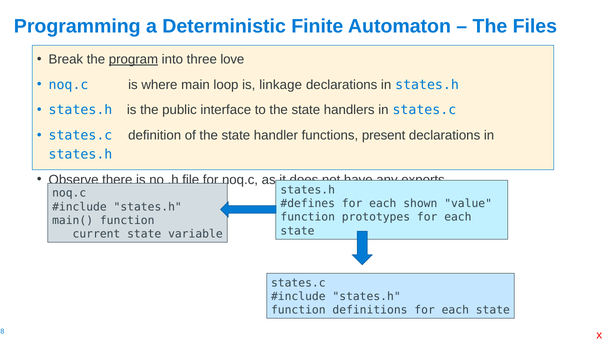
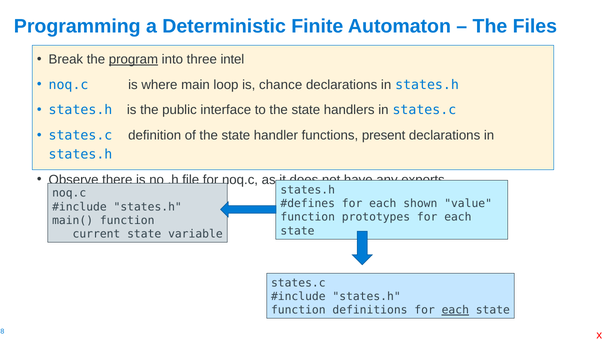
love: love -> intel (232, 59)
linkage: linkage -> chance (281, 85)
each underline: none -> present (455, 310)
